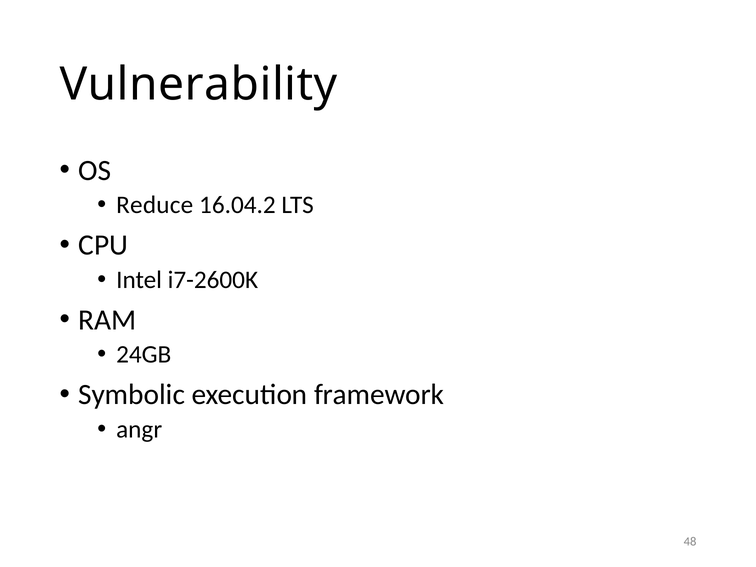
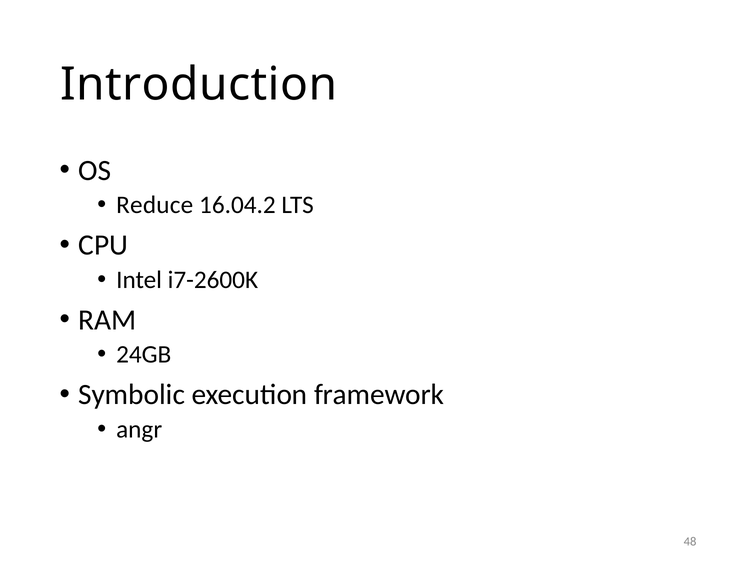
Vulnerability: Vulnerability -> Introduction (199, 85)
